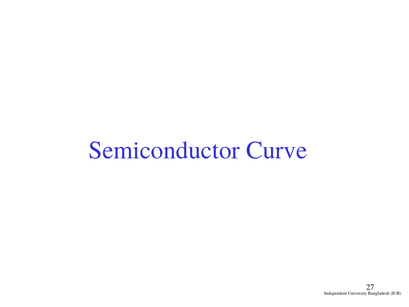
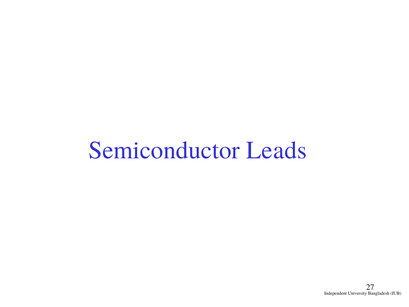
Curve: Curve -> Leads (276, 150)
